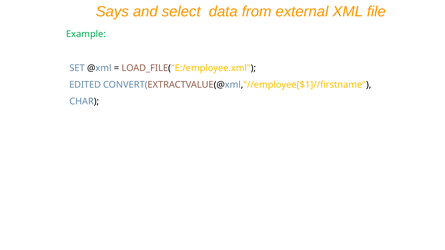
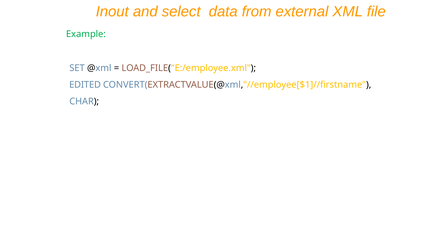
Says: Says -> Inout (112, 12)
